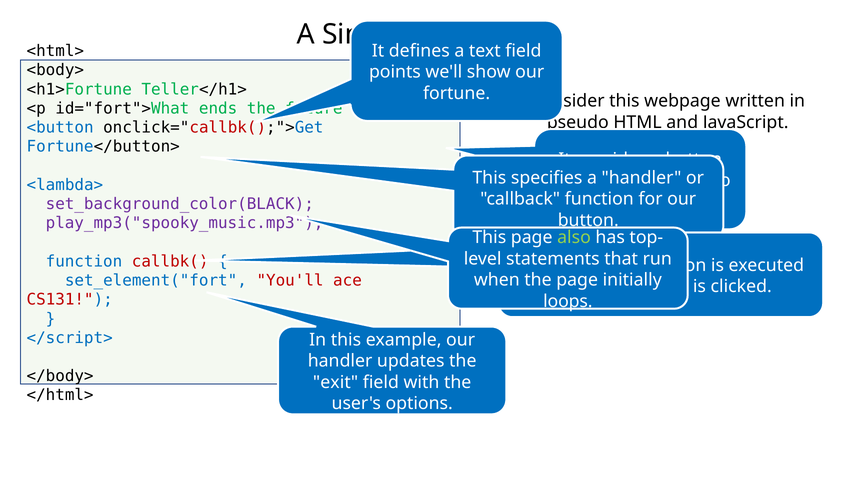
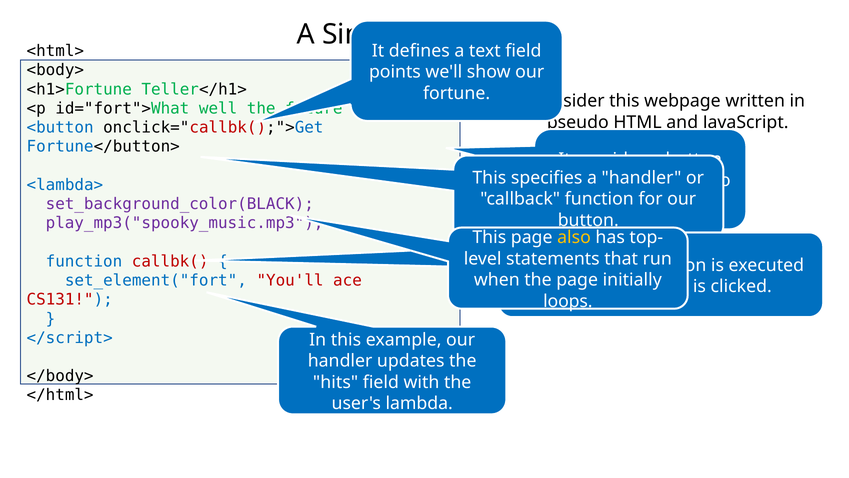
ends: ends -> well (218, 108)
also colour: light green -> yellow (574, 237)
exit: exit -> hits (336, 382)
options: options -> lambda (419, 403)
